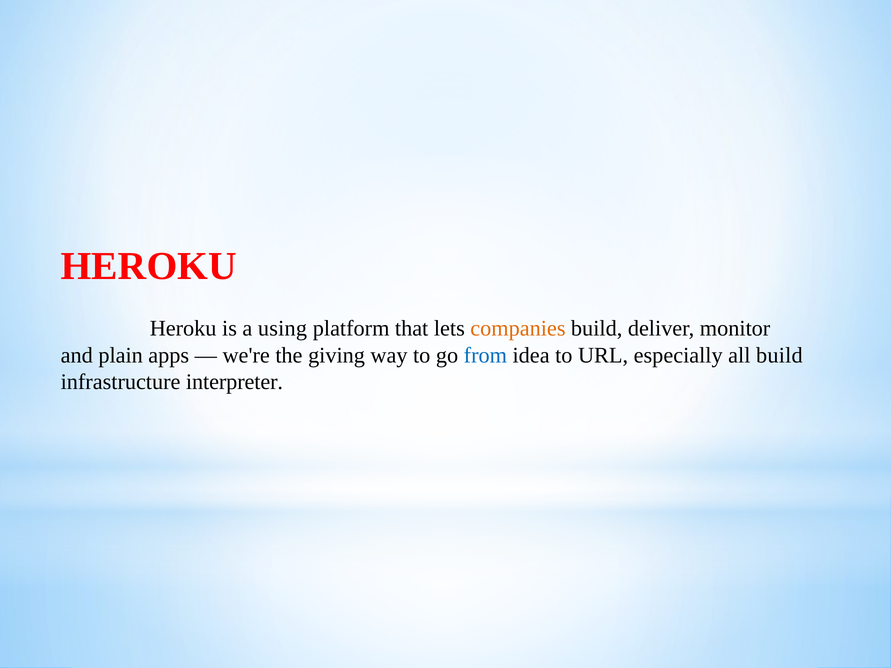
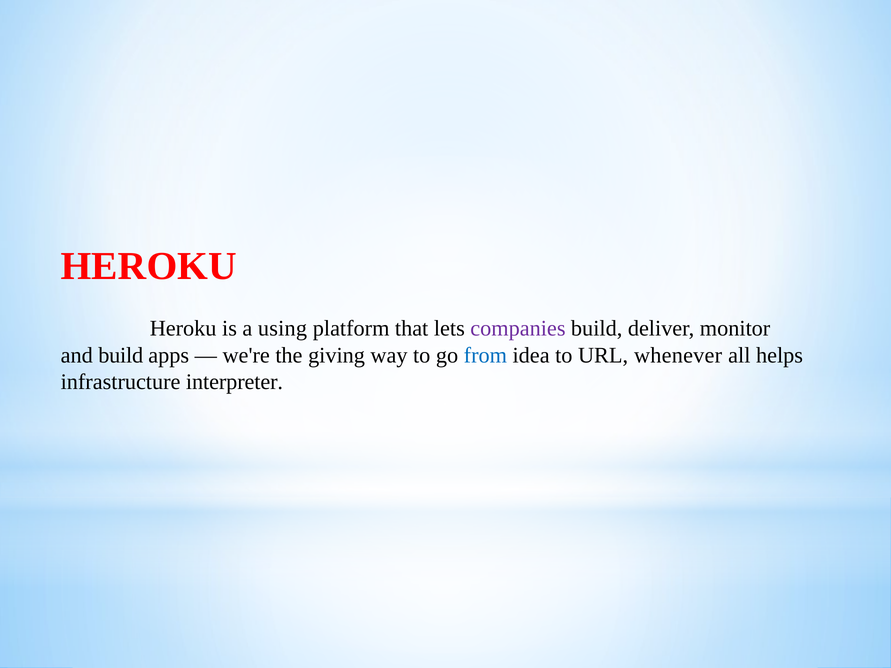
companies colour: orange -> purple (518, 329)
and plain: plain -> build (121, 355)
especially: especially -> whenever (678, 355)
all build: build -> helps (780, 355)
